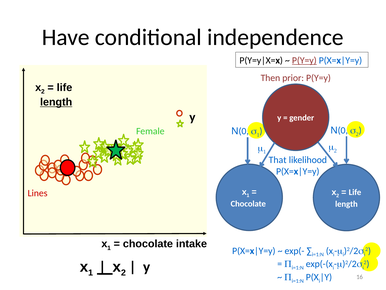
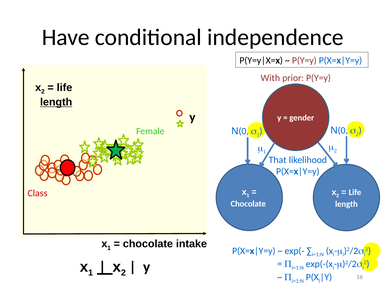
P(Y=y underline: present -> none (304, 60)
Then: Then -> With (270, 78)
Lines: Lines -> Class (38, 193)
